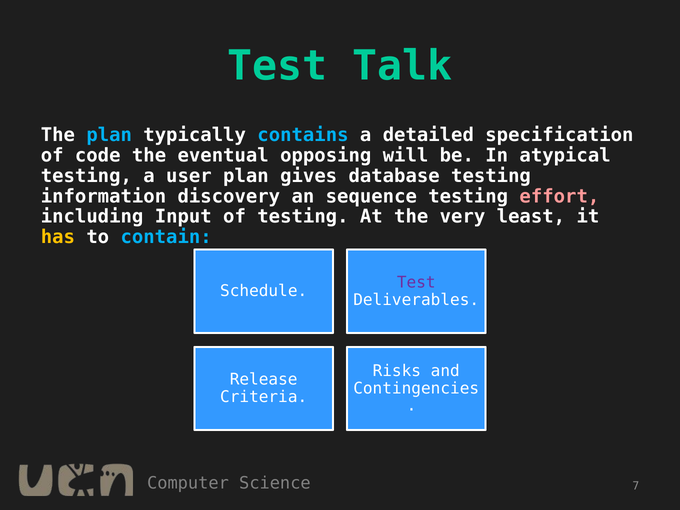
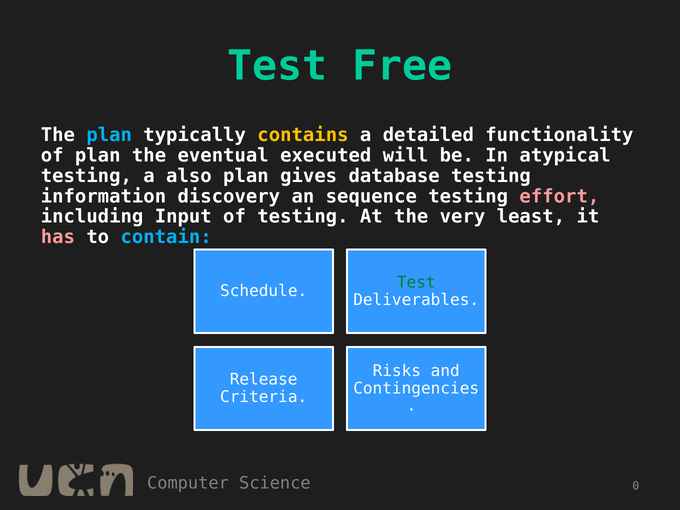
Talk: Talk -> Free (402, 66)
contains colour: light blue -> yellow (303, 135)
specification: specification -> functionality (559, 135)
of code: code -> plan (98, 155)
opposing: opposing -> executed (326, 155)
user: user -> also (189, 176)
has colour: yellow -> pink (58, 237)
Test colour: purple -> green (416, 283)
7: 7 -> 0 (636, 486)
